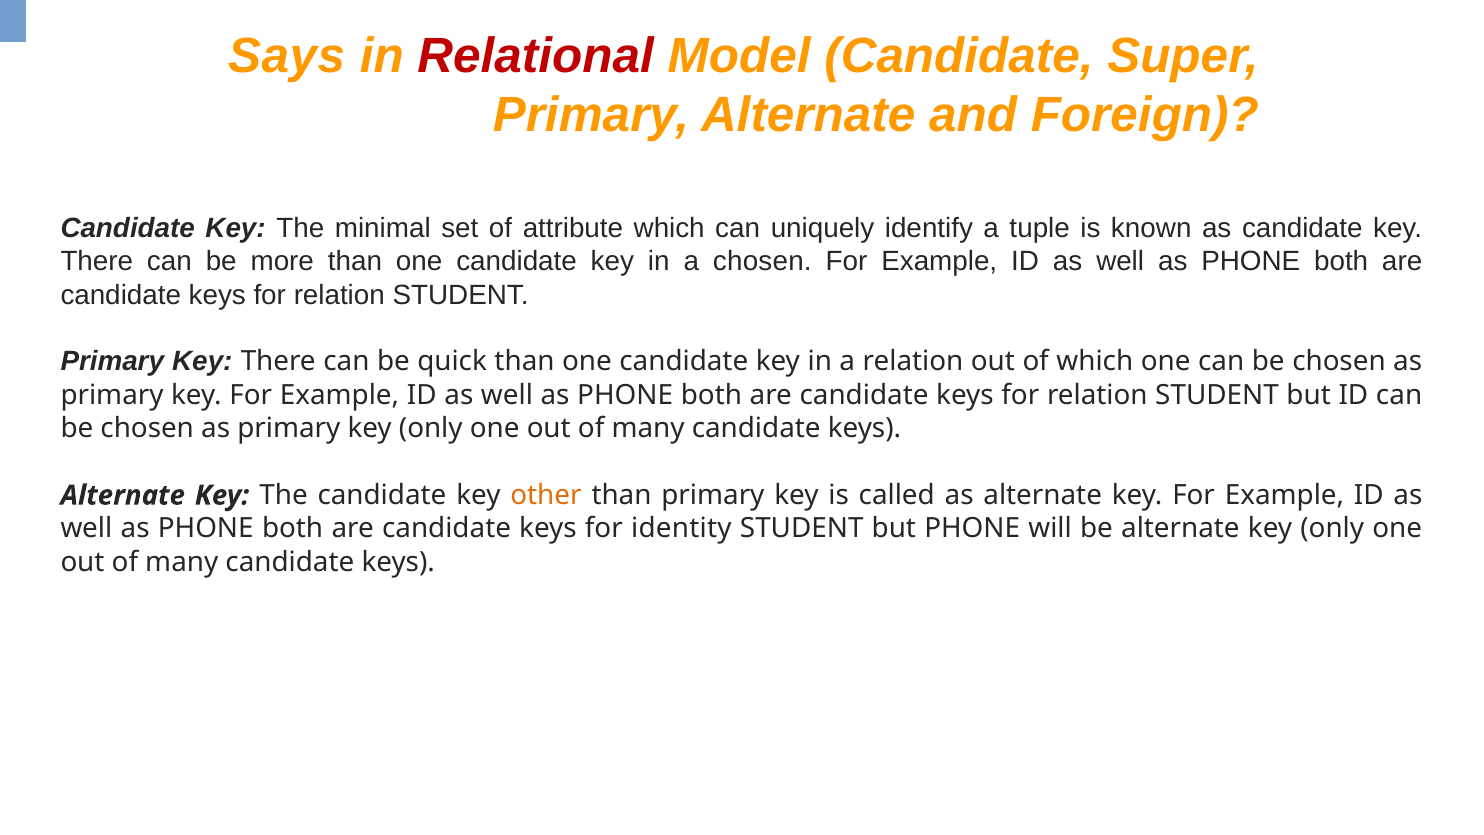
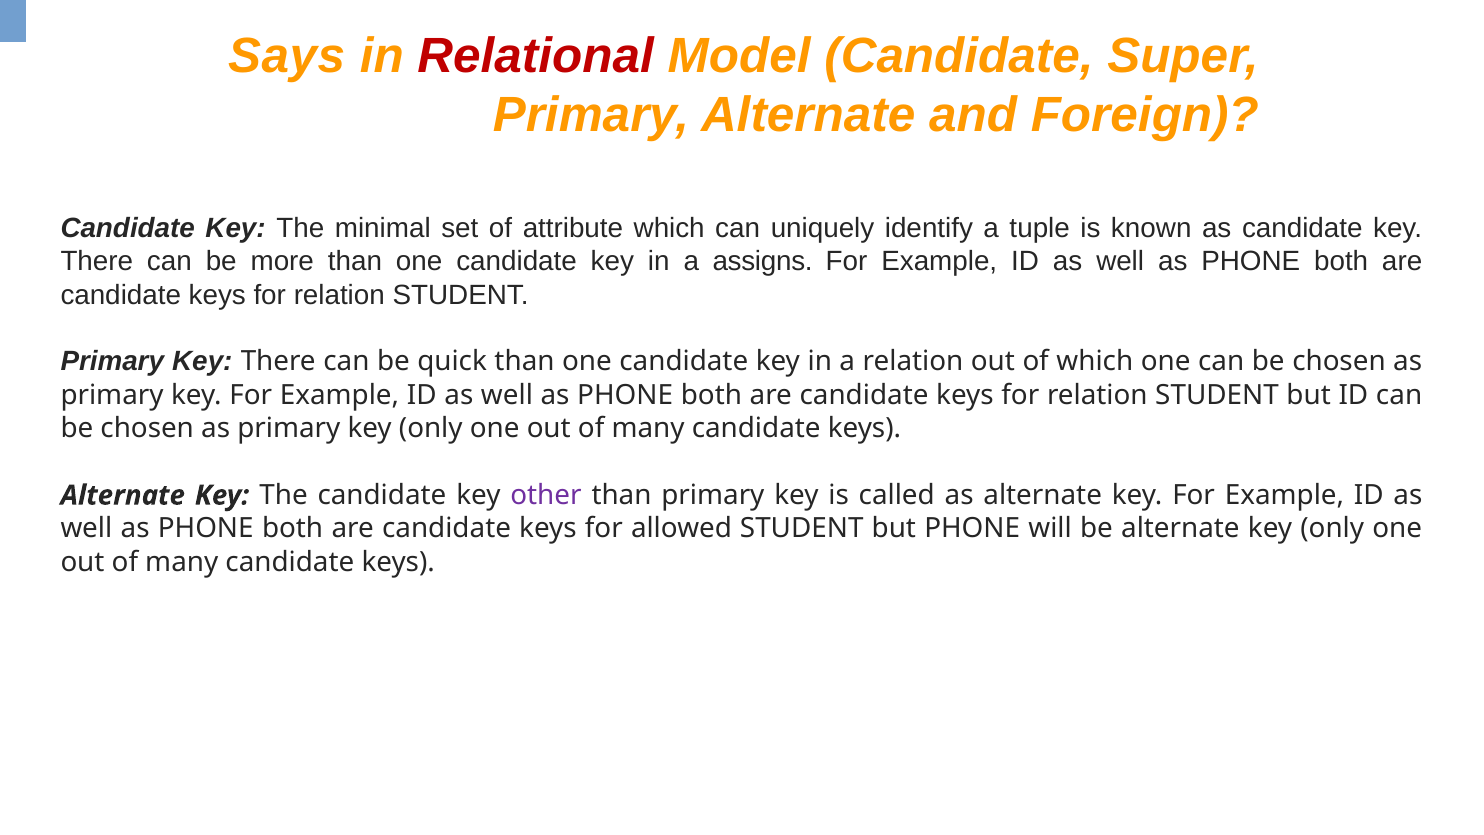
a chosen: chosen -> assigns (763, 262)
other colour: orange -> purple (546, 495)
identity: identity -> allowed (682, 529)
